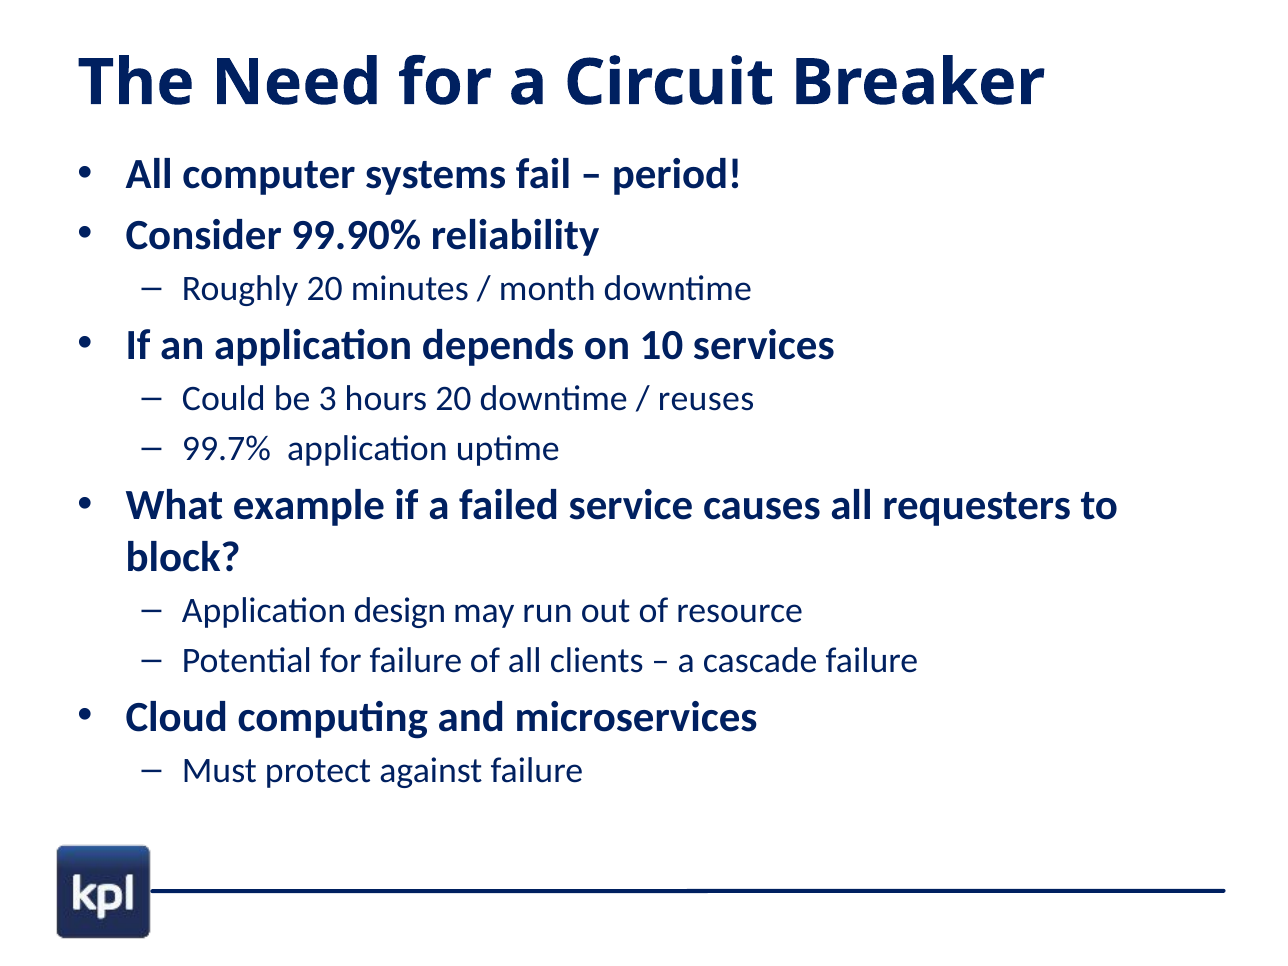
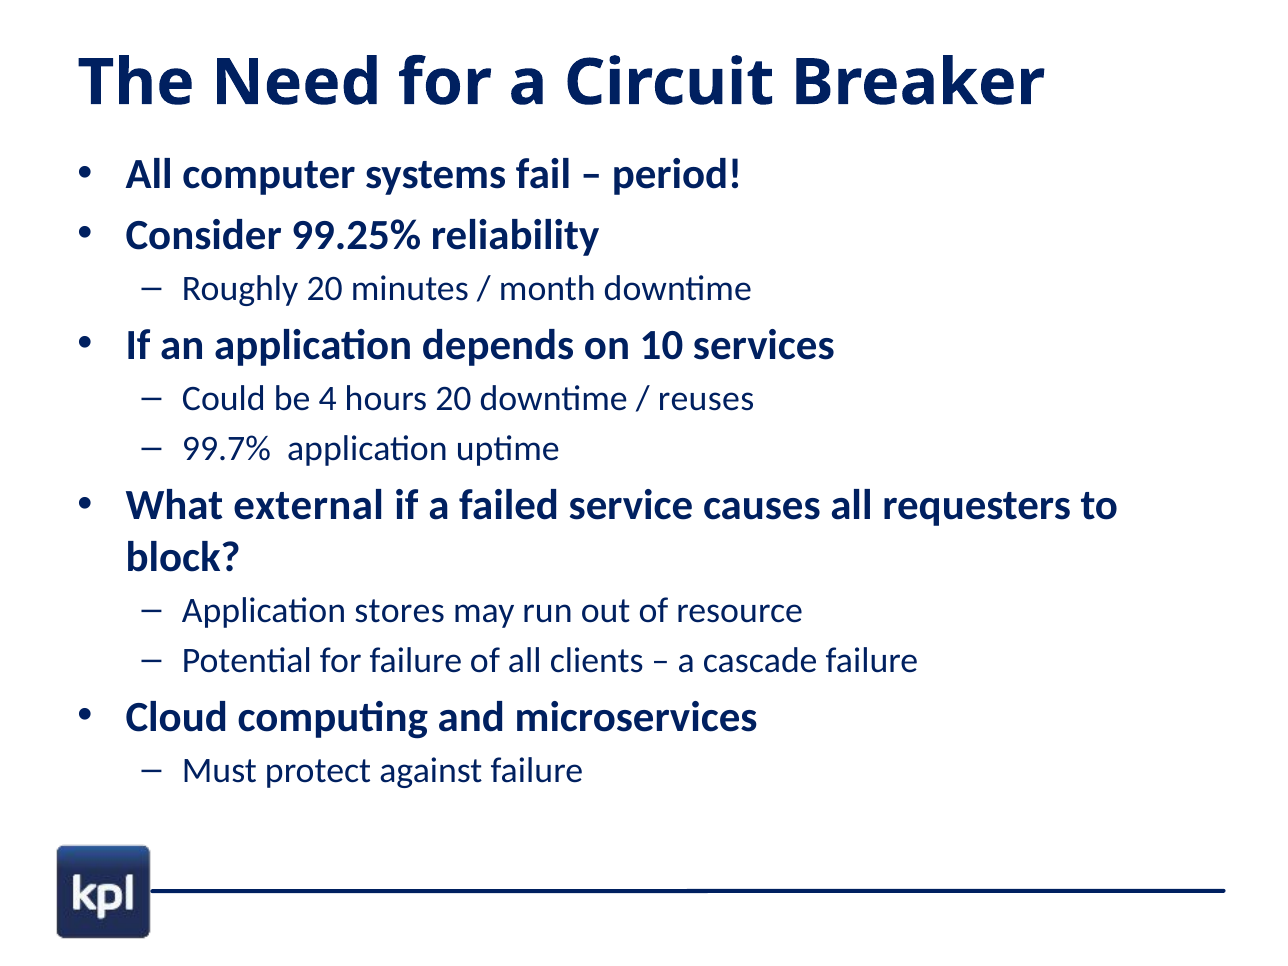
99.90%: 99.90% -> 99.25% (356, 235)
3: 3 -> 4 (328, 399)
example: example -> external (309, 505)
design: design -> stores (400, 611)
